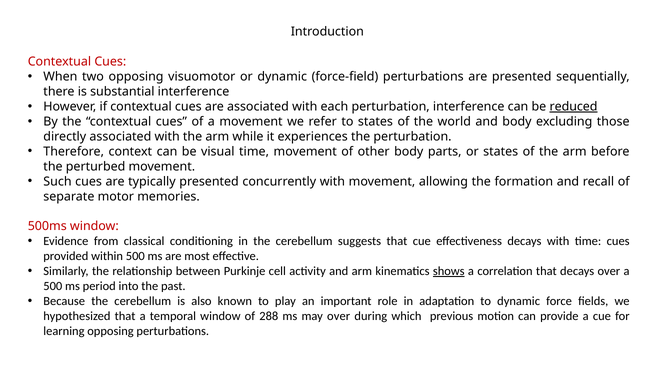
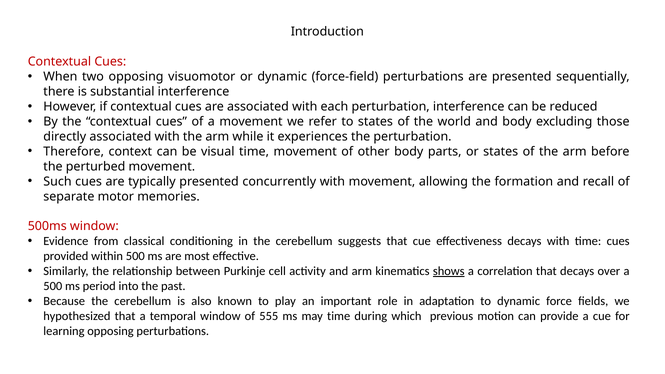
reduced underline: present -> none (574, 107)
288: 288 -> 555 (269, 316)
may over: over -> time (339, 316)
